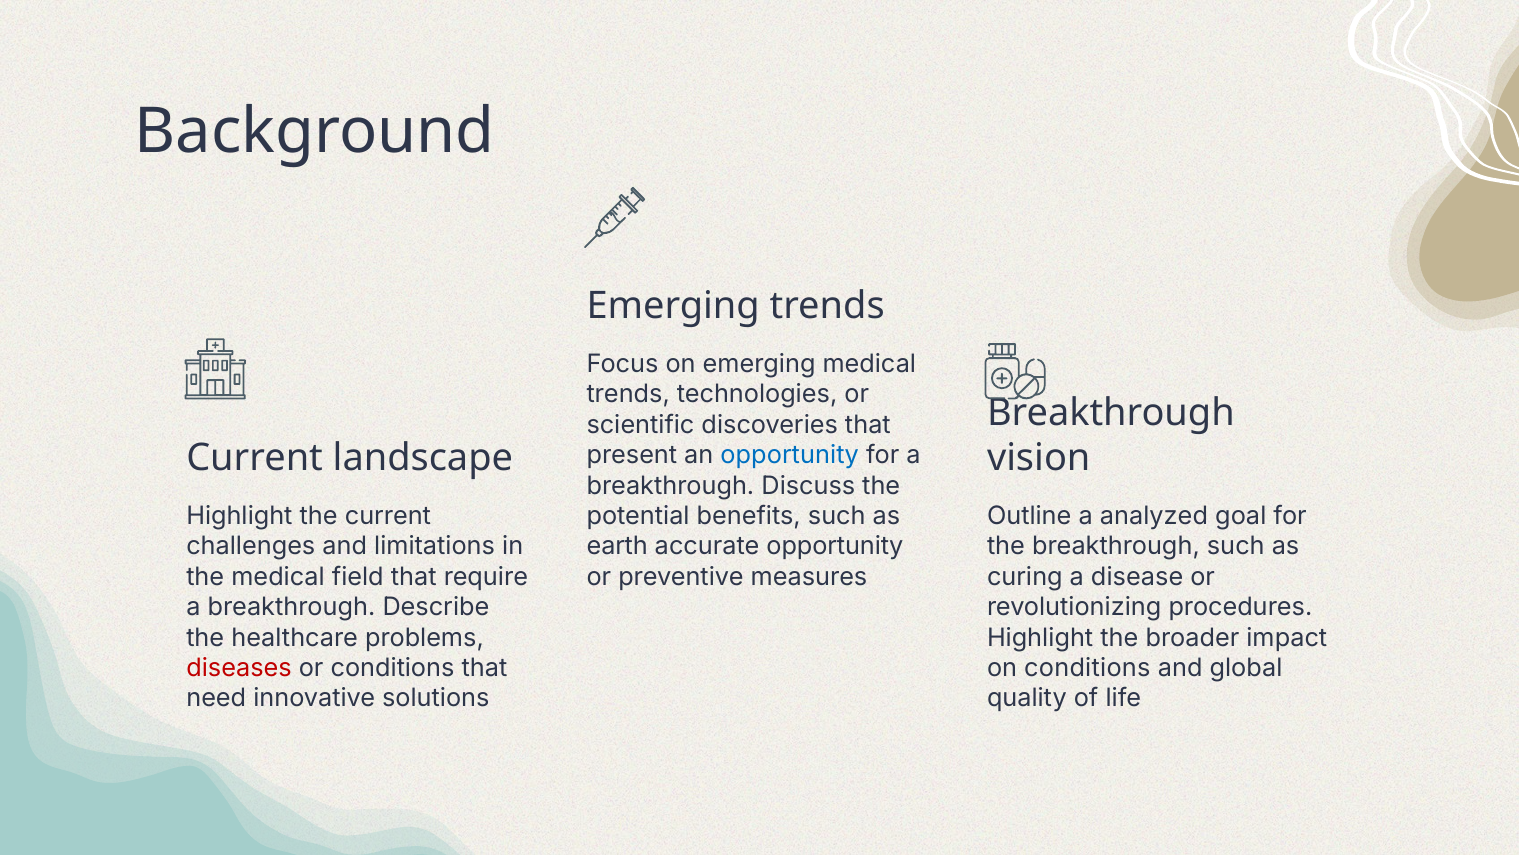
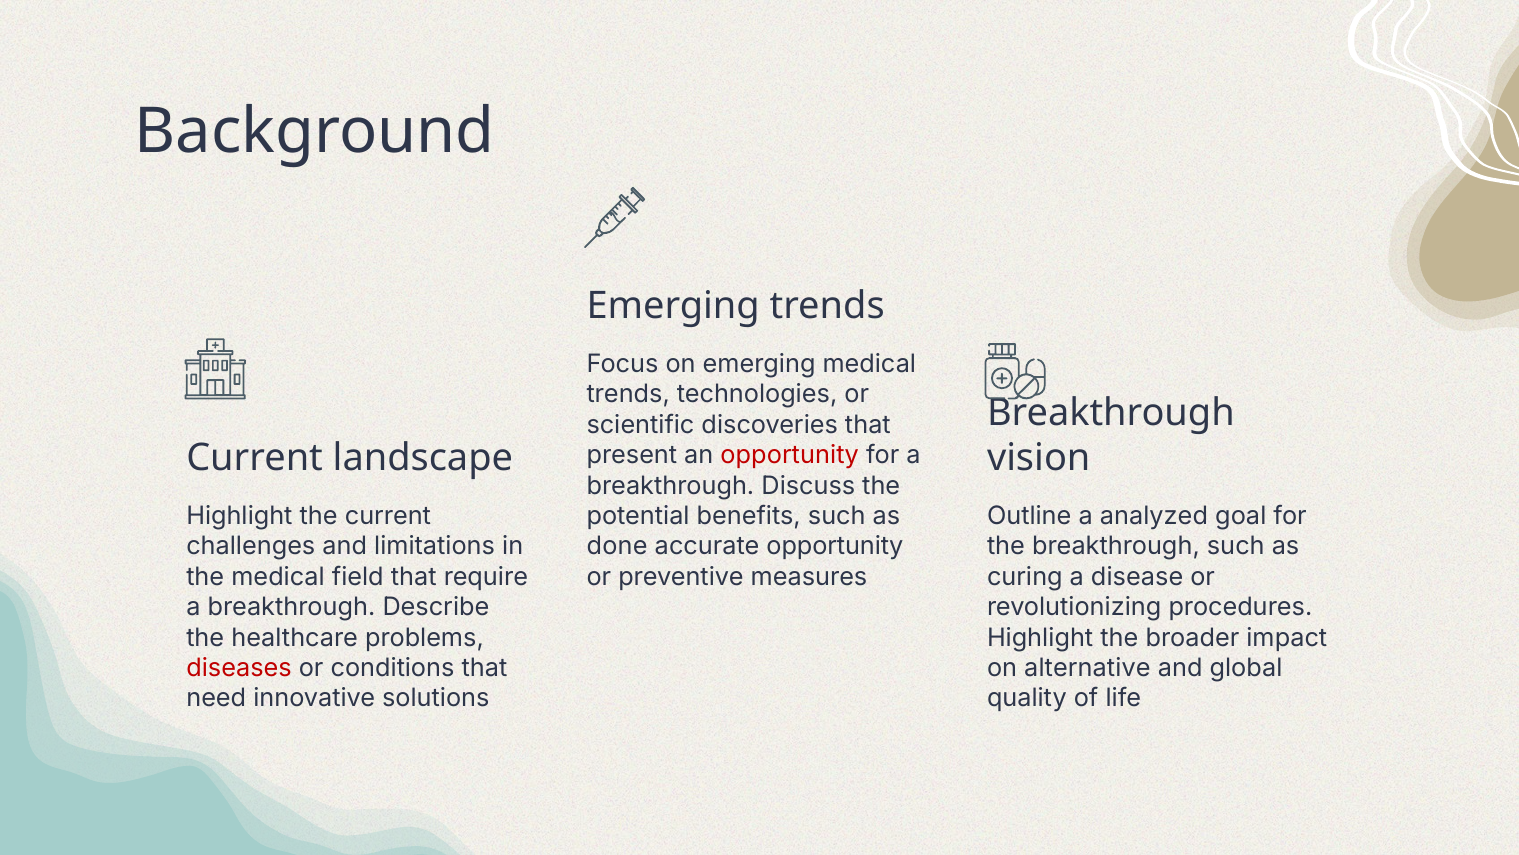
opportunity colour: blue -> red (790, 455)
earth: earth -> done (617, 546)
on conditions: conditions -> alternative (1087, 668)
